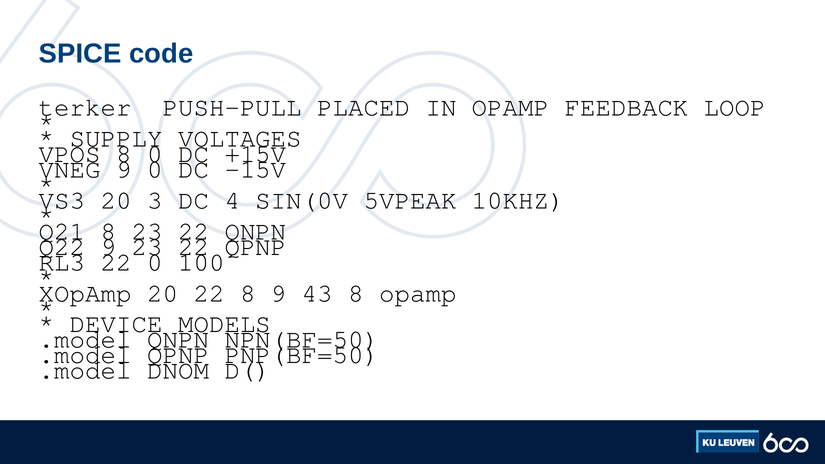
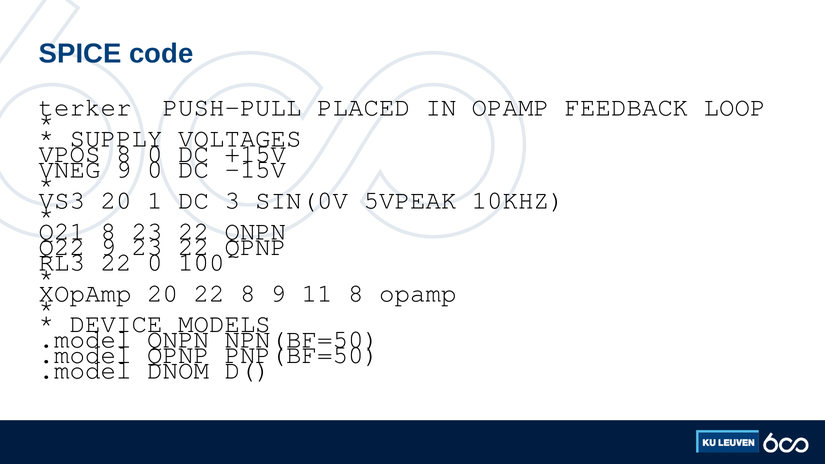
3: 3 -> 1 (155, 200)
4: 4 -> 3 (232, 200)
43: 43 -> 11 (317, 293)
